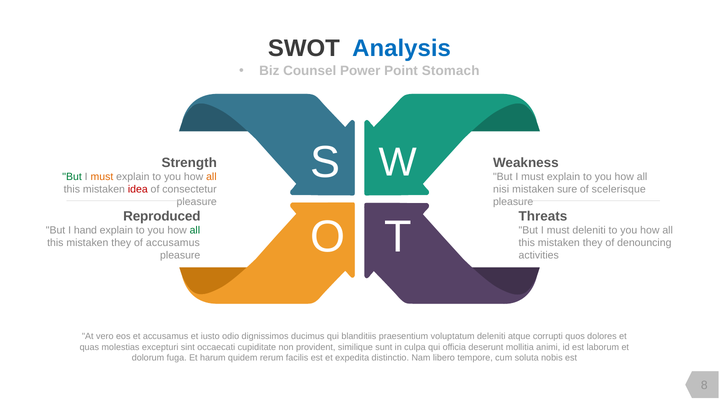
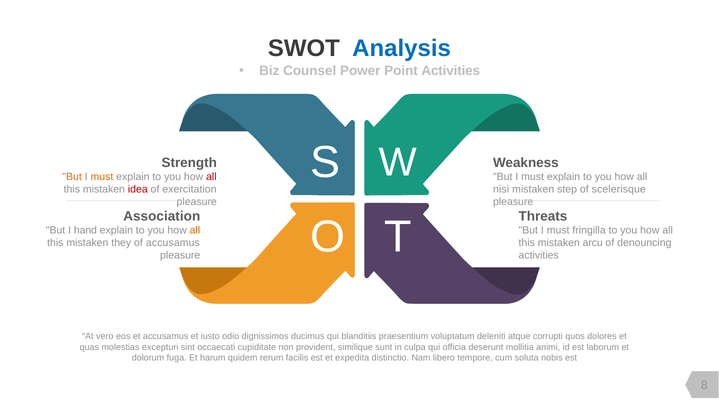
Point Stomach: Stomach -> Activities (451, 71)
But colour: green -> orange (72, 177)
all colour: orange -> red (211, 177)
consectetur: consectetur -> exercitation (189, 189)
sure: sure -> step (567, 189)
Reproduced: Reproduced -> Association (162, 217)
all colour: green -> orange (195, 230)
must deleniti: deleniti -> fringilla (589, 230)
they: they -> arcu (593, 243)
